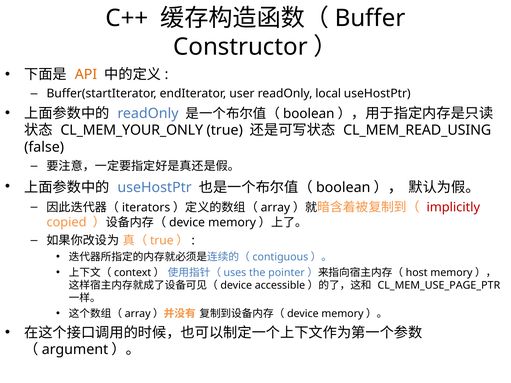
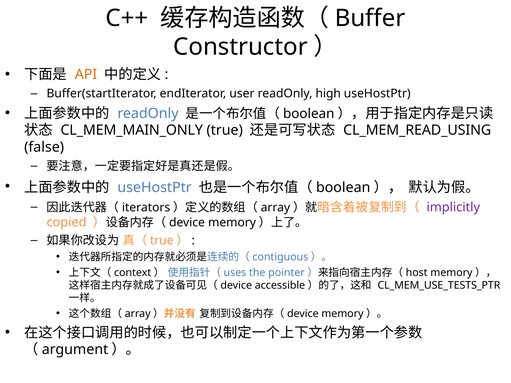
local: local -> high (328, 94)
CL_MEM_YOUR_ONLY: CL_MEM_YOUR_ONLY -> CL_MEM_MAIN_ONLY (132, 130)
implicitly colour: red -> purple (453, 207)
CL_MEM_USE_PAGE_PTR: CL_MEM_USE_PAGE_PTR -> CL_MEM_USE_TESTS_PTR (439, 285)
